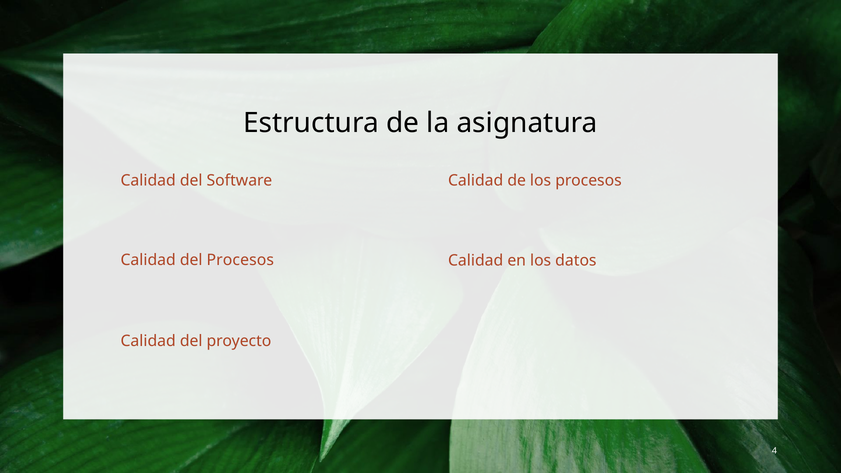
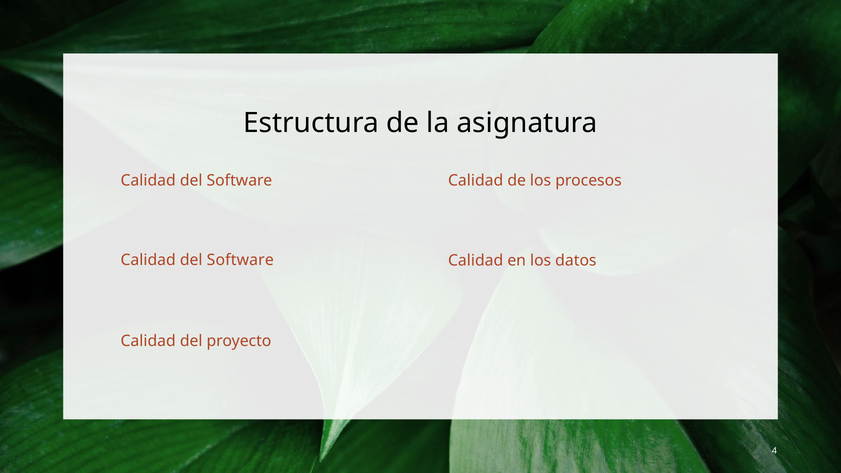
Procesos: Procesos -> Software (240, 260)
